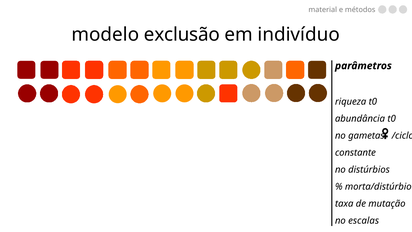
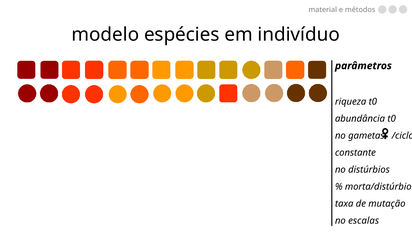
exclusão: exclusão -> espécies (182, 35)
